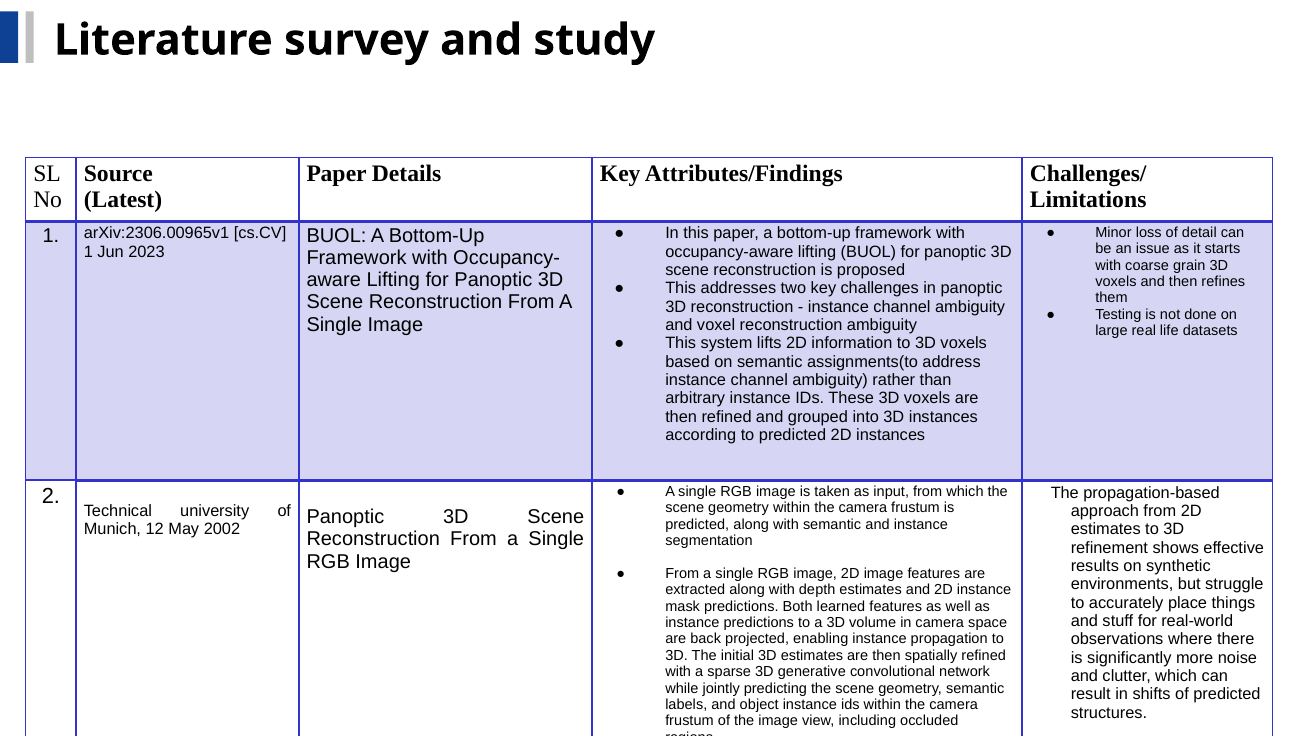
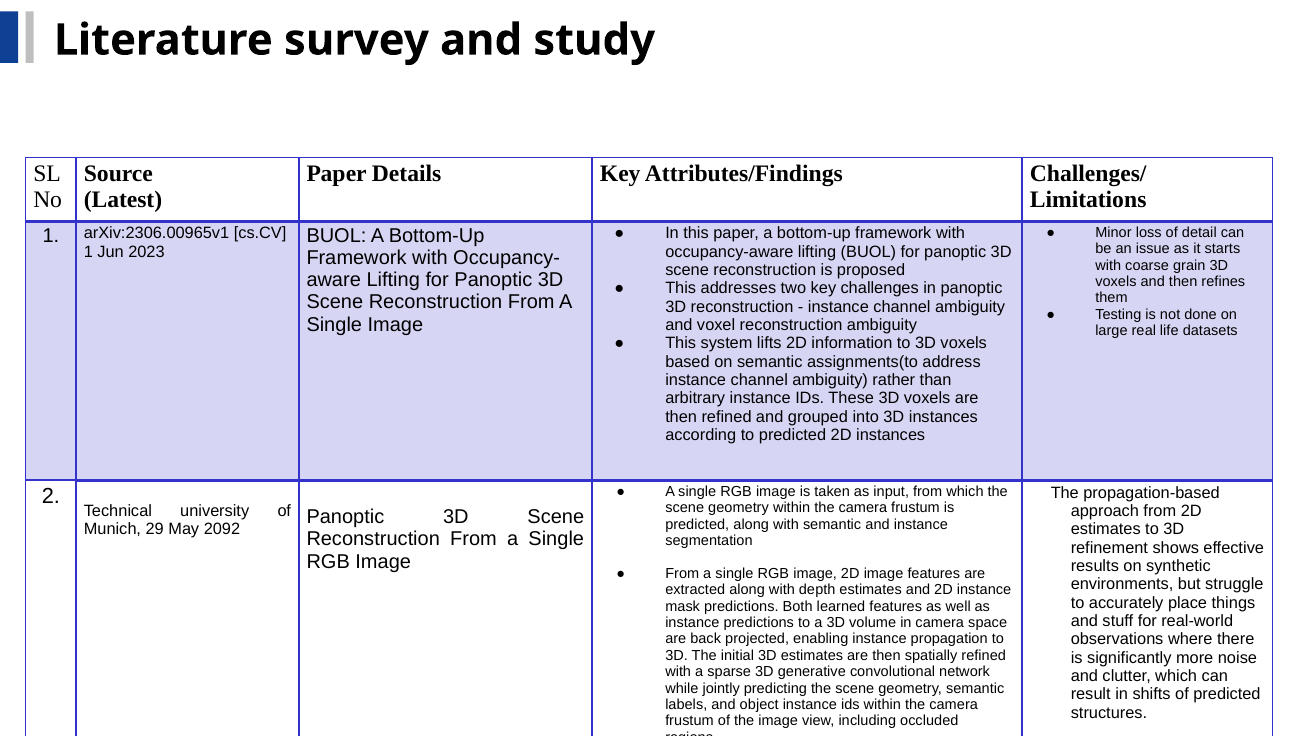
12: 12 -> 29 (155, 529)
2002: 2002 -> 2092 (222, 529)
